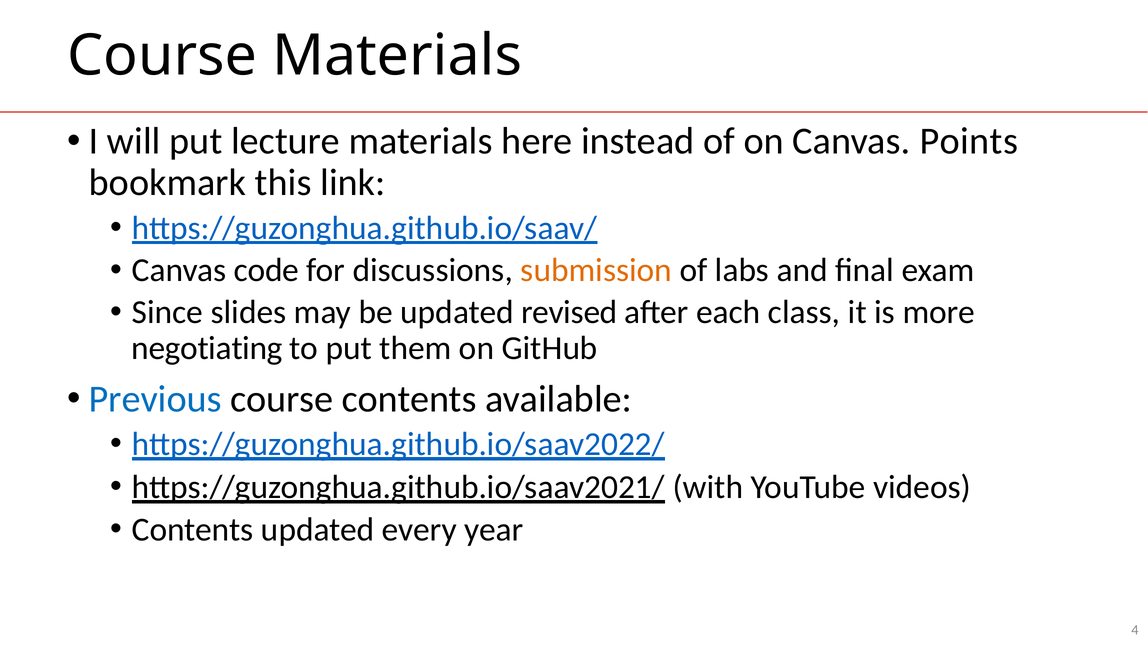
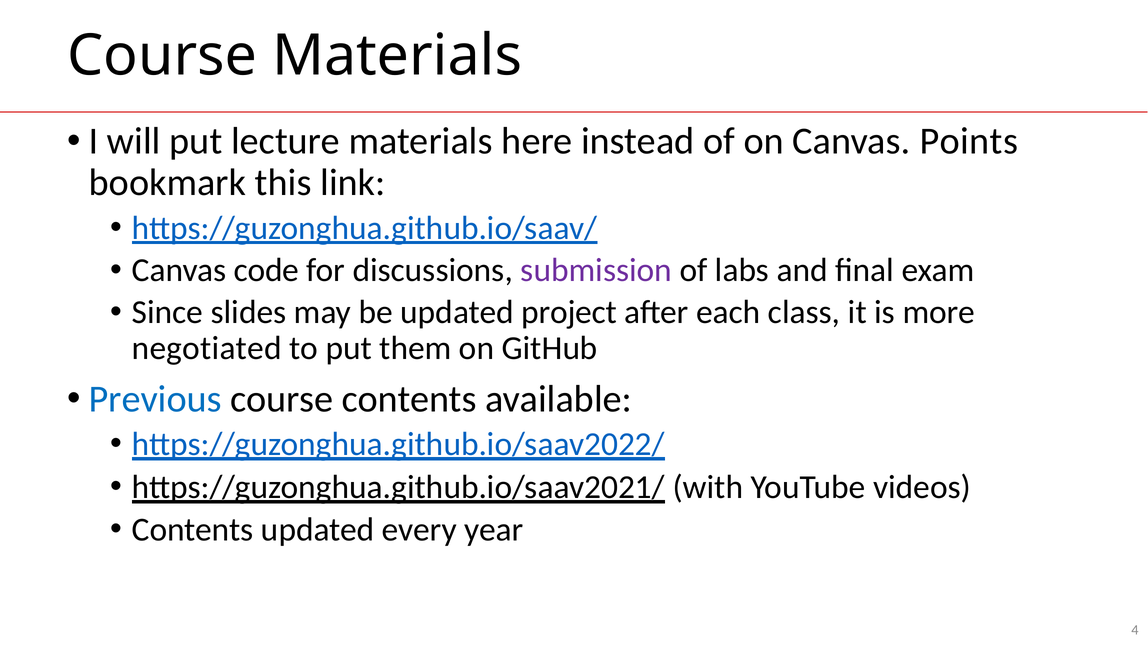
submission colour: orange -> purple (596, 270)
revised: revised -> project (569, 312)
negotiating: negotiating -> negotiated (207, 348)
